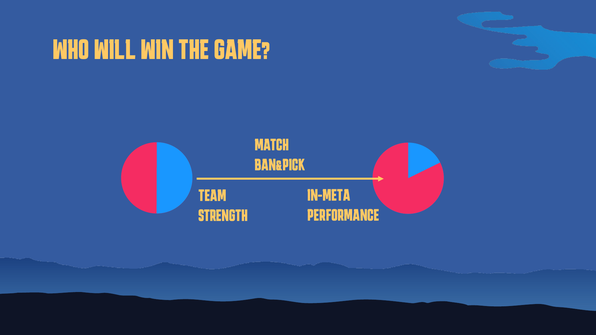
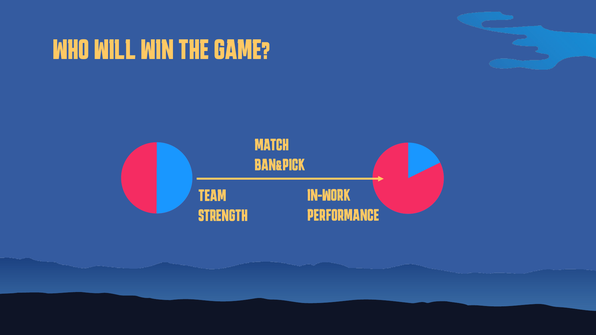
IN-META: IN-META -> IN-WORK (329, 196)
